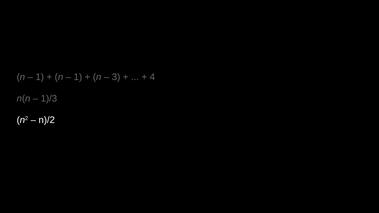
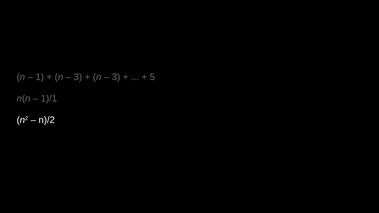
1: 1 -> 3 (78, 77)
4: 4 -> 5 (152, 77)
1)/3: 1)/3 -> 1)/1 (49, 99)
